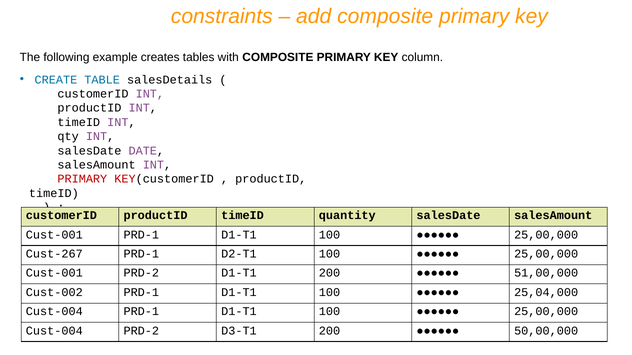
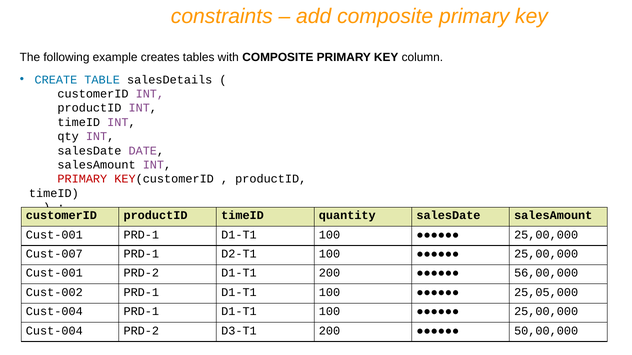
Cust-267: Cust-267 -> Cust-007 (54, 254)
51,00,000: 51,00,000 -> 56,00,000 (546, 273)
25,04,000: 25,04,000 -> 25,05,000 (546, 293)
